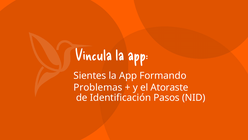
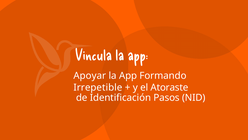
Sientes: Sientes -> Apoyar (90, 76)
Problemas: Problemas -> Irrepetible (98, 87)
